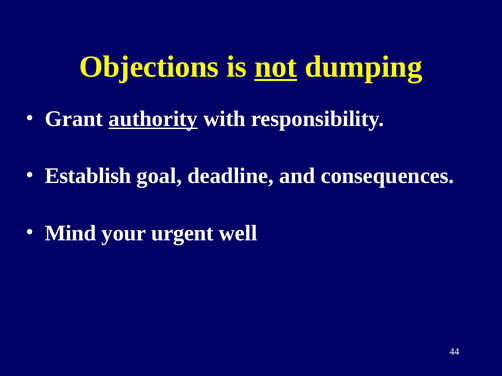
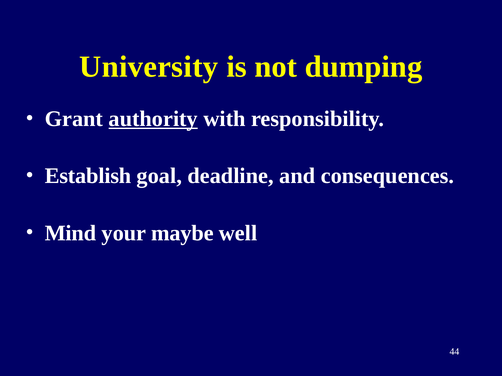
Objections: Objections -> University (149, 67)
not underline: present -> none (276, 67)
urgent: urgent -> maybe (182, 233)
